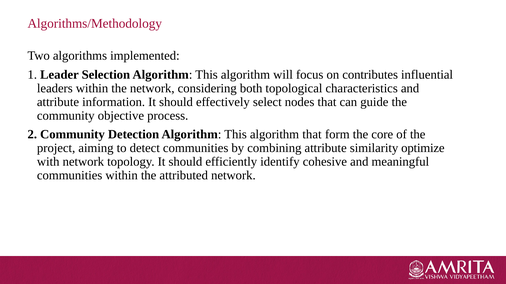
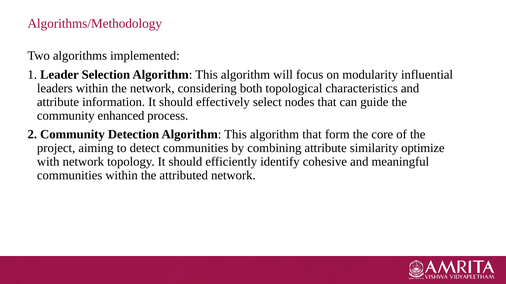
contributes: contributes -> modularity (370, 75)
objective: objective -> enhanced (121, 116)
